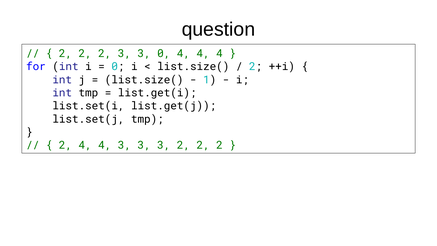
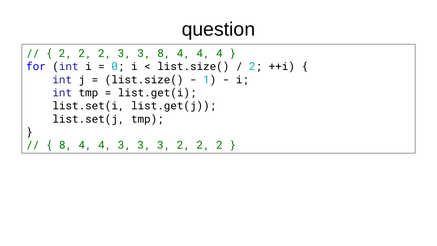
3 0: 0 -> 8 (164, 54)
2: 2 -> 8 (65, 145)
